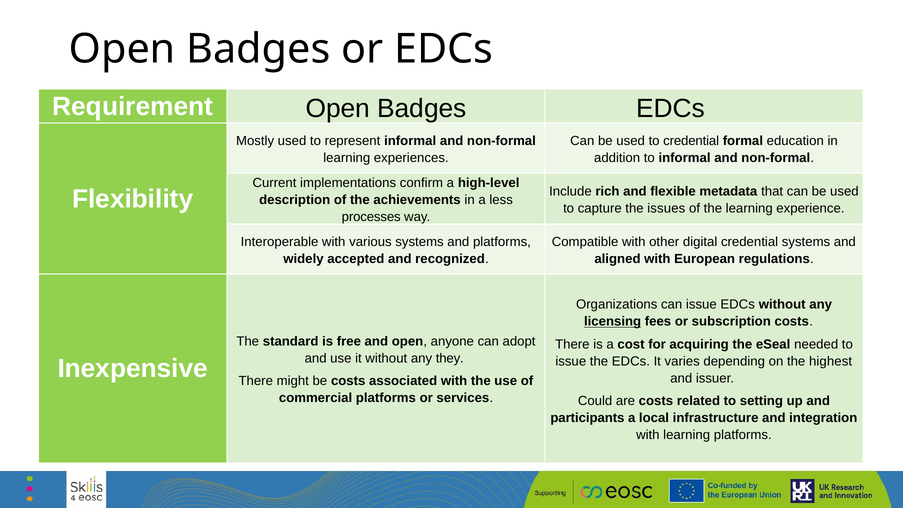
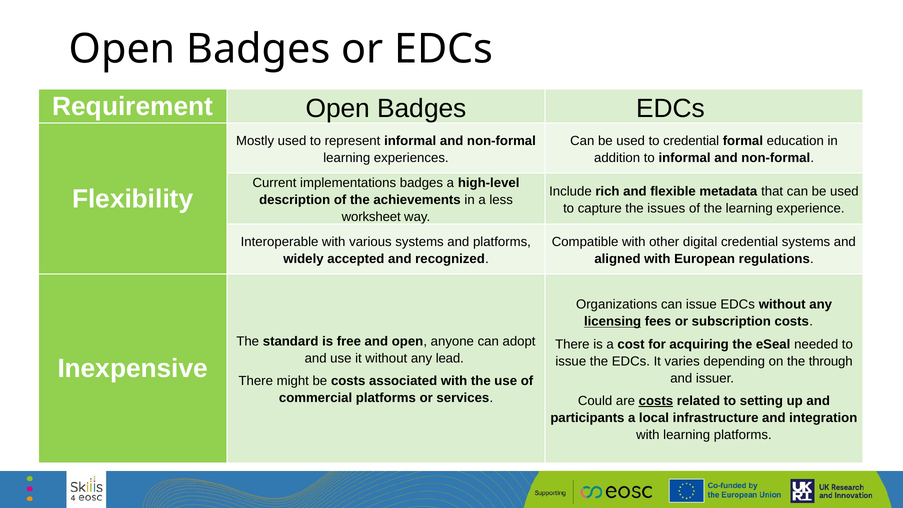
implementations confirm: confirm -> badges (421, 183)
processes: processes -> worksheet (371, 217)
they: they -> lead (450, 358)
highest: highest -> through (831, 361)
costs underline: none -> present (656, 401)
